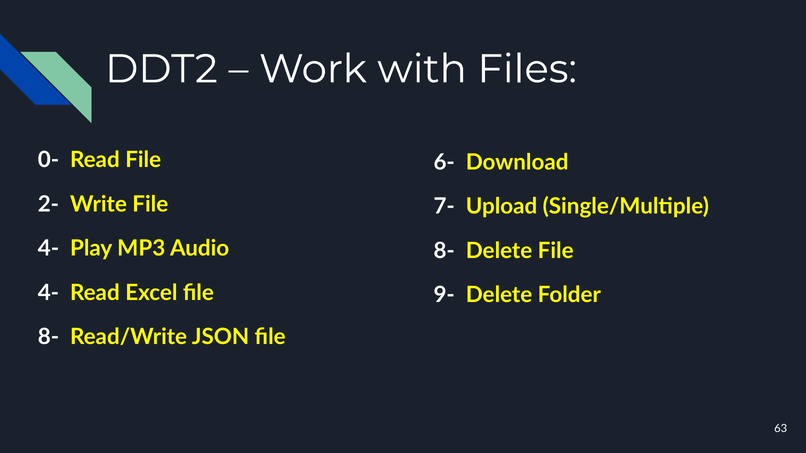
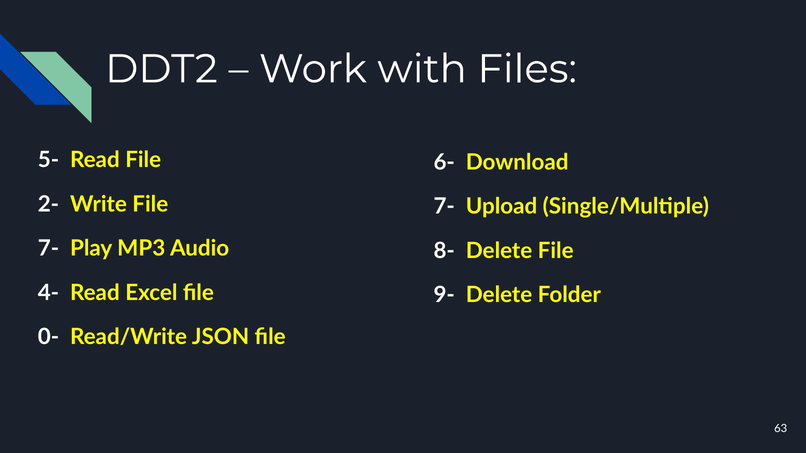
0-: 0- -> 5- (48, 160)
4-: 4- -> 7- (48, 249)
8-: 8- -> 0- (48, 337)
